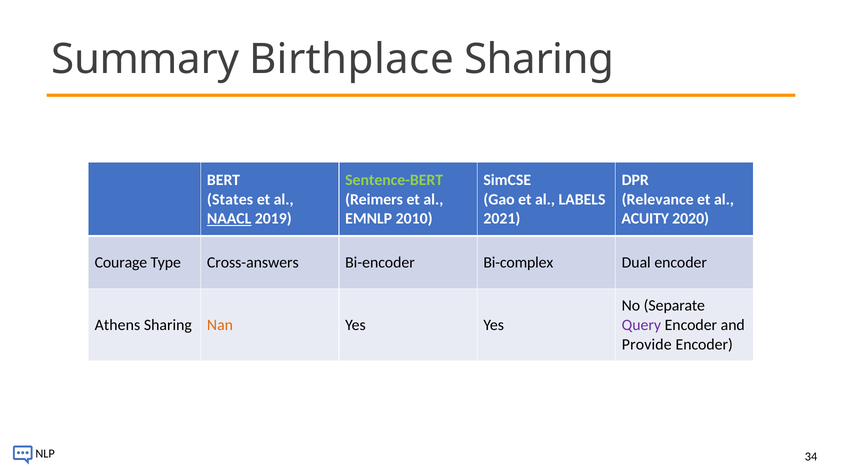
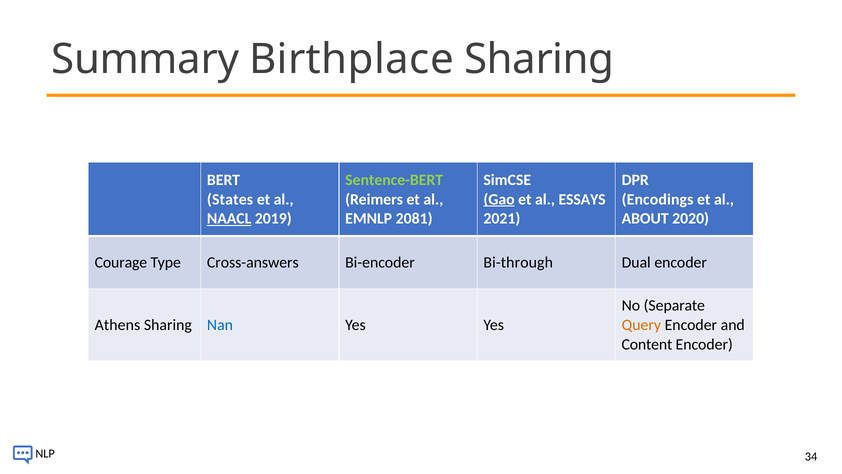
Gao underline: none -> present (499, 199)
LABELS: LABELS -> ESSAYS (582, 199)
Relevance: Relevance -> Encodings (658, 199)
2010: 2010 -> 2081 (414, 218)
ACUITY: ACUITY -> ABOUT (645, 218)
Bi-complex: Bi-complex -> Bi-through (518, 262)
Nan colour: orange -> blue (220, 325)
Query colour: purple -> orange (641, 325)
Provide: Provide -> Content (647, 344)
